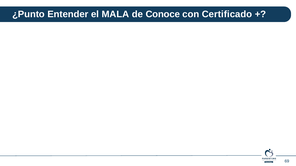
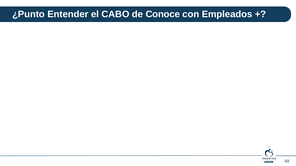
MALA: MALA -> CABO (115, 14)
Certificado: Certificado -> Empleados (227, 14)
